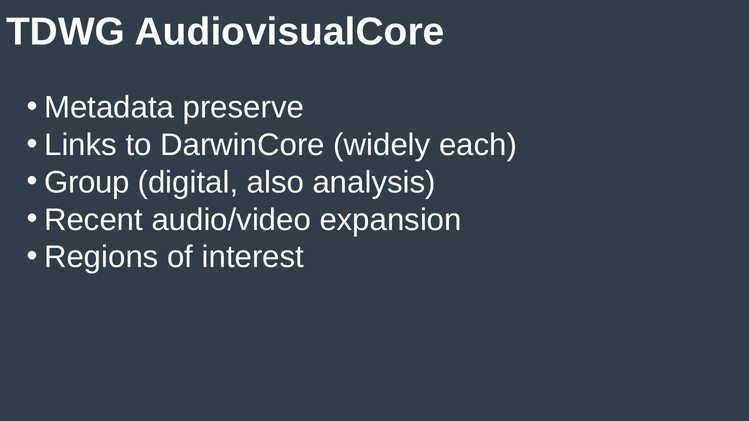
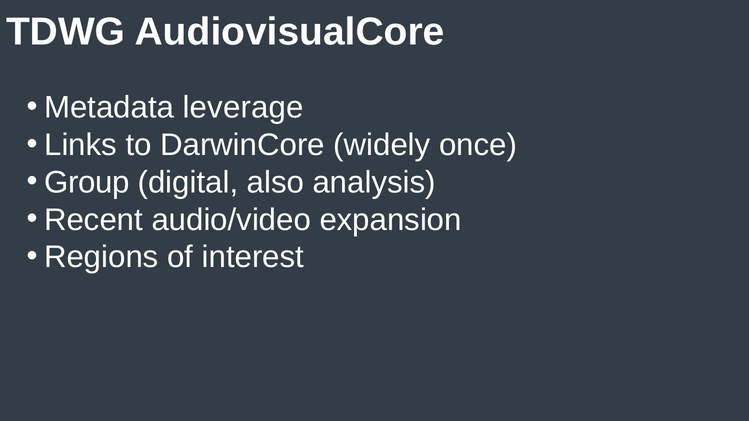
preserve: preserve -> leverage (243, 108)
each: each -> once (478, 145)
